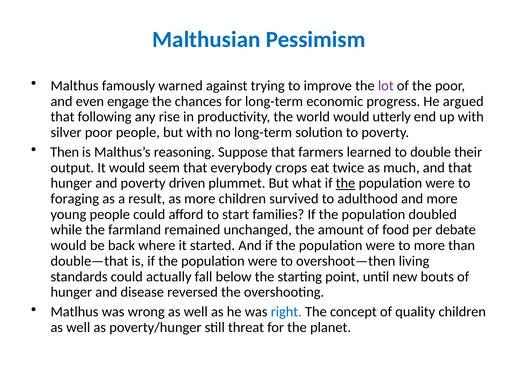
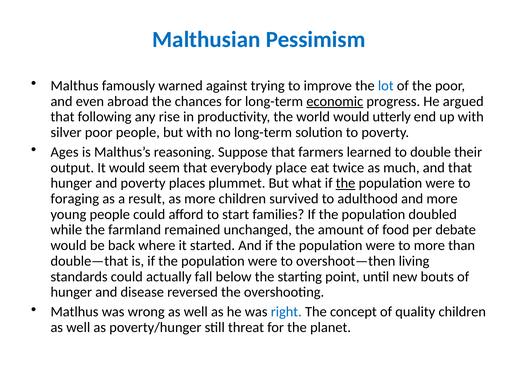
lot colour: purple -> blue (386, 86)
engage: engage -> abroad (128, 101)
economic underline: none -> present (335, 101)
Then: Then -> Ages (65, 152)
crops: crops -> place (291, 167)
driven: driven -> places (187, 183)
